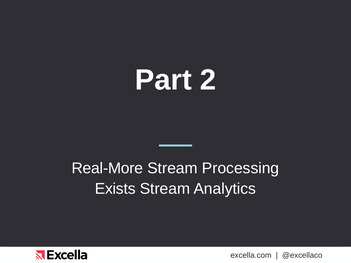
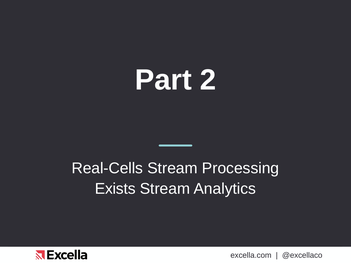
Real-More: Real-More -> Real-Cells (107, 168)
